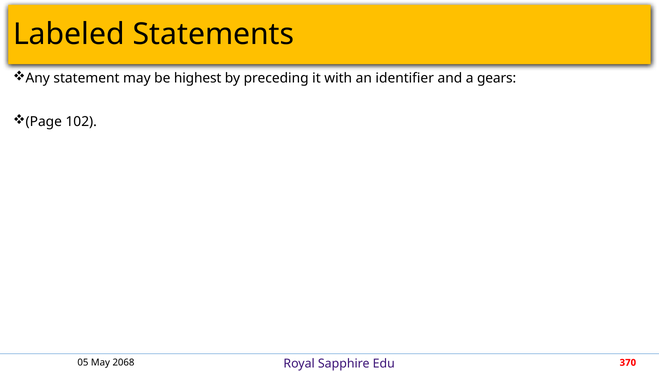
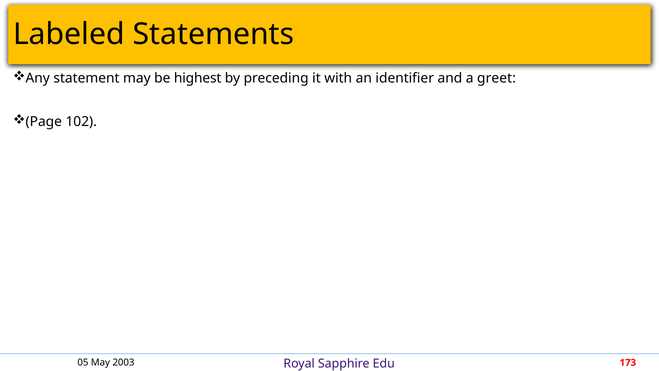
gears: gears -> greet (497, 78)
2068: 2068 -> 2003 (123, 362)
370: 370 -> 173 (628, 362)
